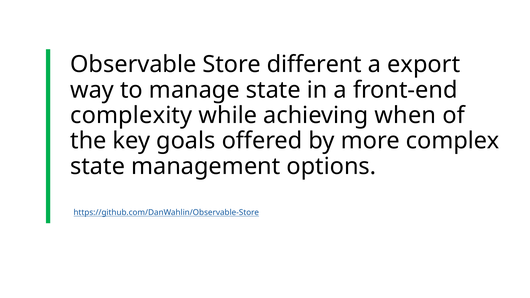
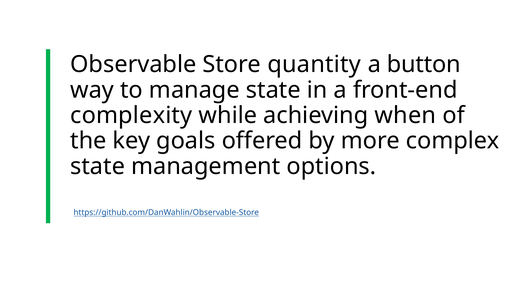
different: different -> quantity (314, 64)
export: export -> button (424, 64)
